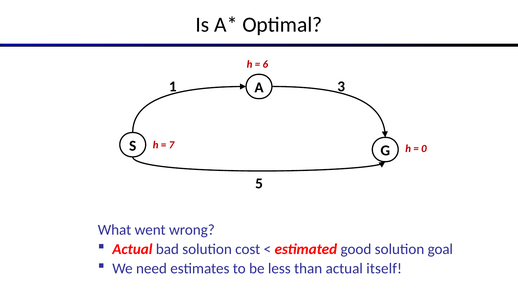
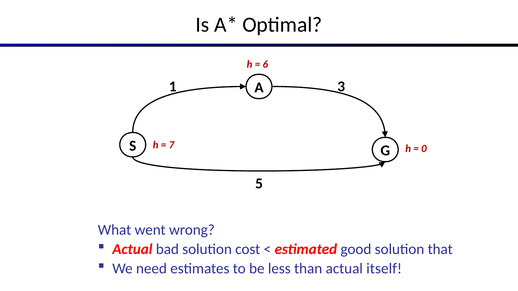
goal: goal -> that (440, 250)
